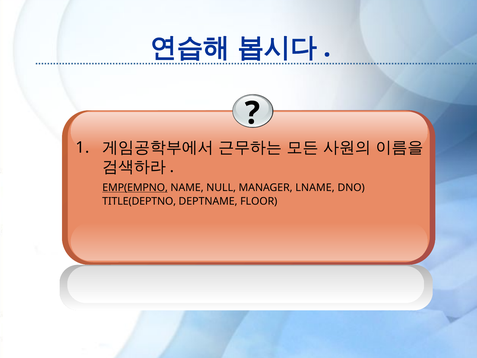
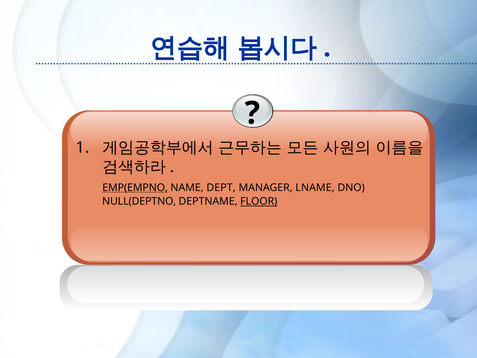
NULL: NULL -> DEPT (221, 187)
TITLE(DEPTNO: TITLE(DEPTNO -> NULL(DEPTNO (139, 201)
FLOOR underline: none -> present (259, 201)
